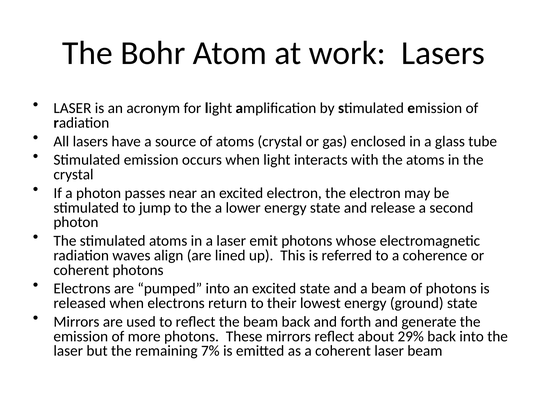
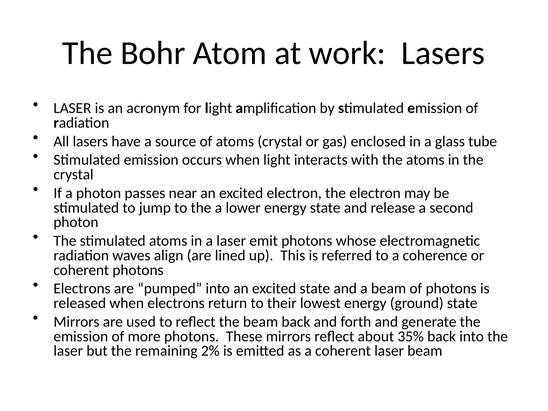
29%: 29% -> 35% (411, 336)
7%: 7% -> 2% (210, 351)
